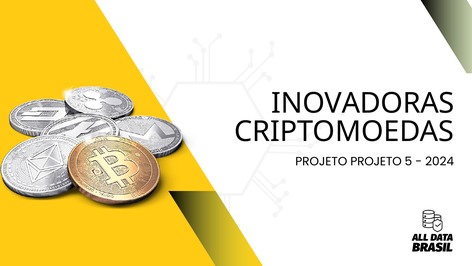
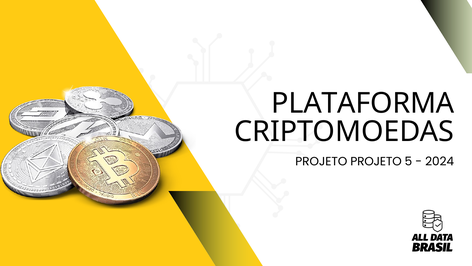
INOVADORAS: INOVADORAS -> PLATAFORMA (363, 103)
